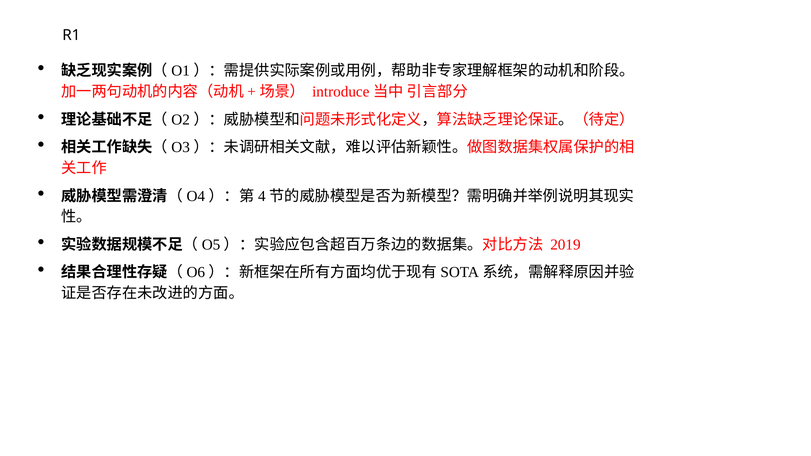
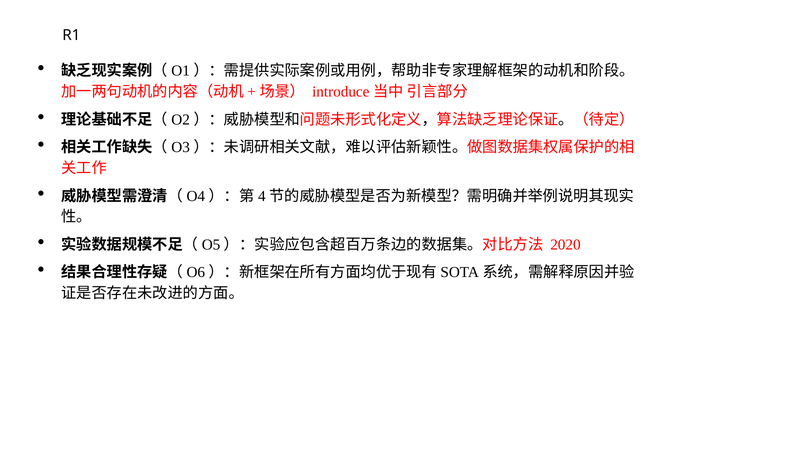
2019: 2019 -> 2020 (565, 245)
